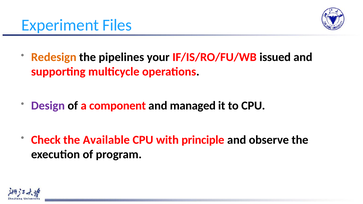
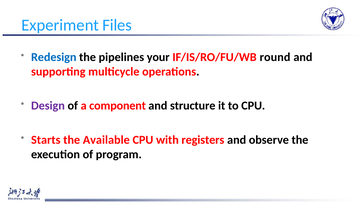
Redesign colour: orange -> blue (54, 57)
issued: issued -> round (275, 57)
managed: managed -> structure (193, 106)
Check: Check -> Starts (46, 140)
principle: principle -> registers (203, 140)
